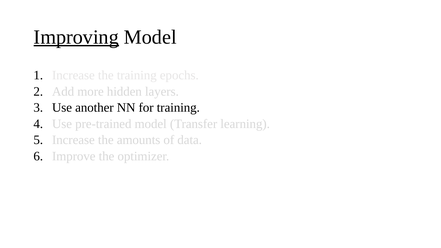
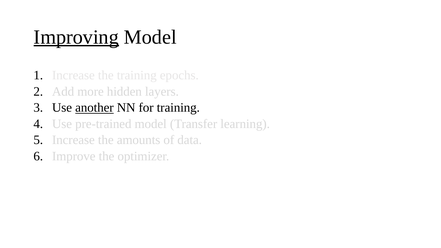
another underline: none -> present (94, 108)
